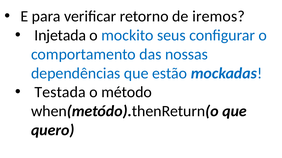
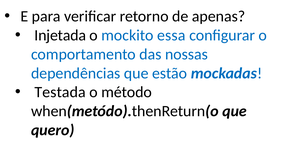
iremos: iremos -> apenas (219, 16)
seus: seus -> essa (171, 35)
